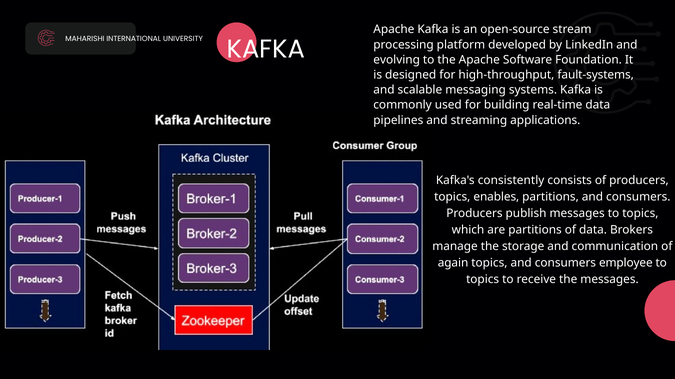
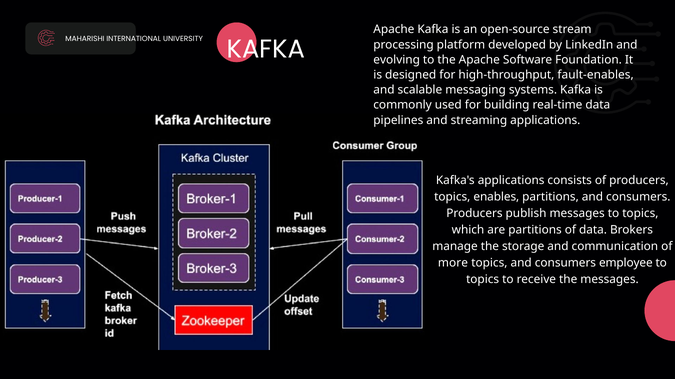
fault-systems: fault-systems -> fault-enables (596, 75)
Kafka's consistently: consistently -> applications (511, 181)
again: again -> more (453, 263)
